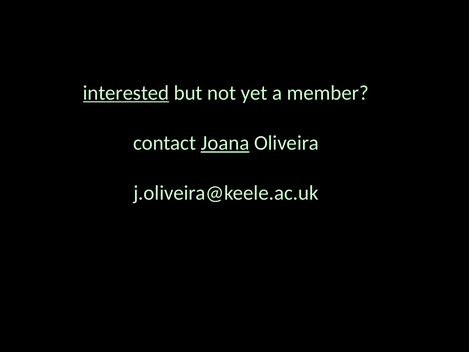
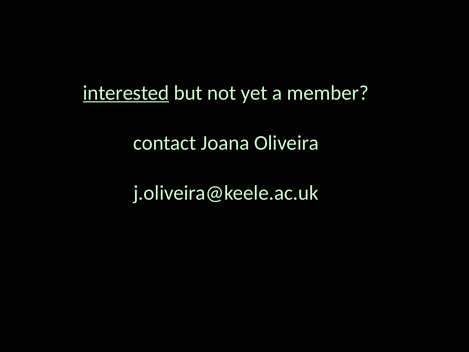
Joana underline: present -> none (225, 143)
